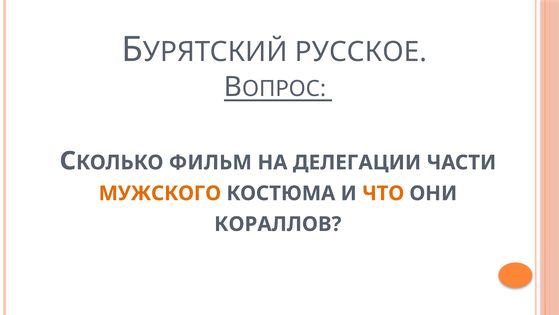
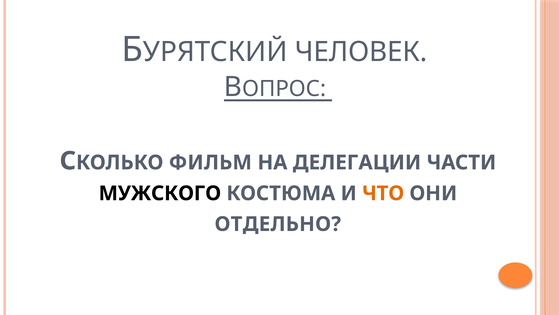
РУССКОЕ: РУССКОЕ -> ЧЕЛОВЕК (361, 52)
МУЖСКОГО colour: orange -> black (160, 193)
КОРАЛЛОВ: КОРАЛЛОВ -> ОТДЕЛЬНО (278, 224)
